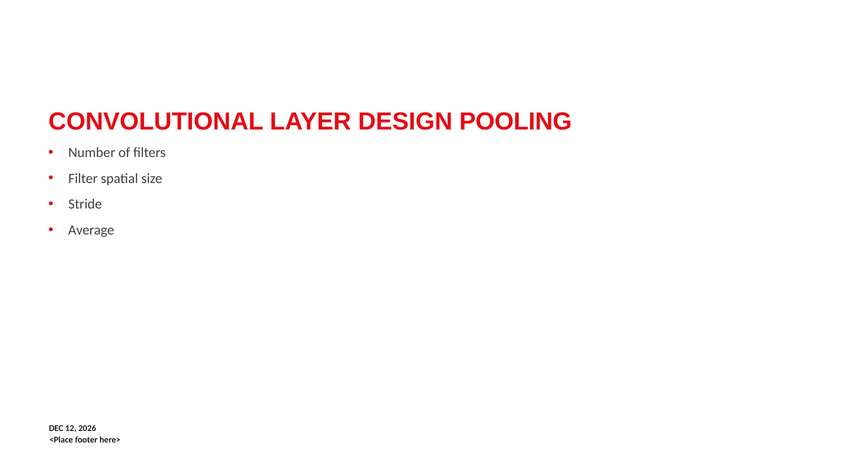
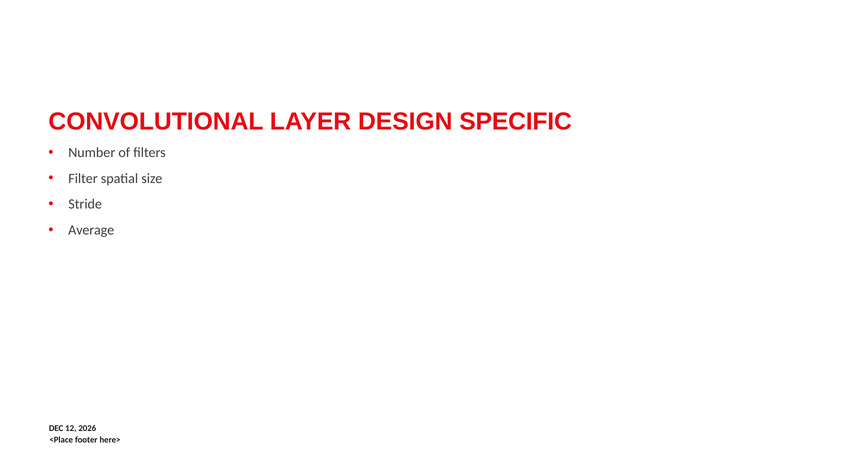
POOLING: POOLING -> SPECIFIC (516, 122)
